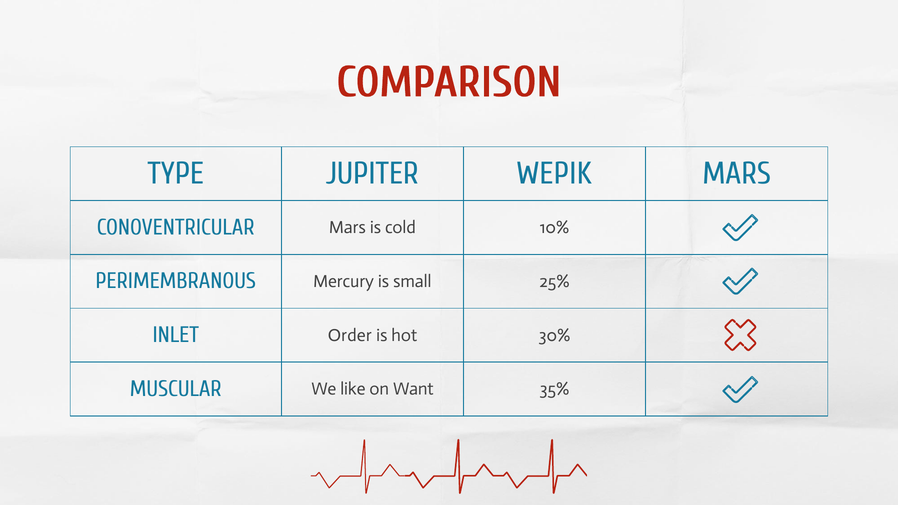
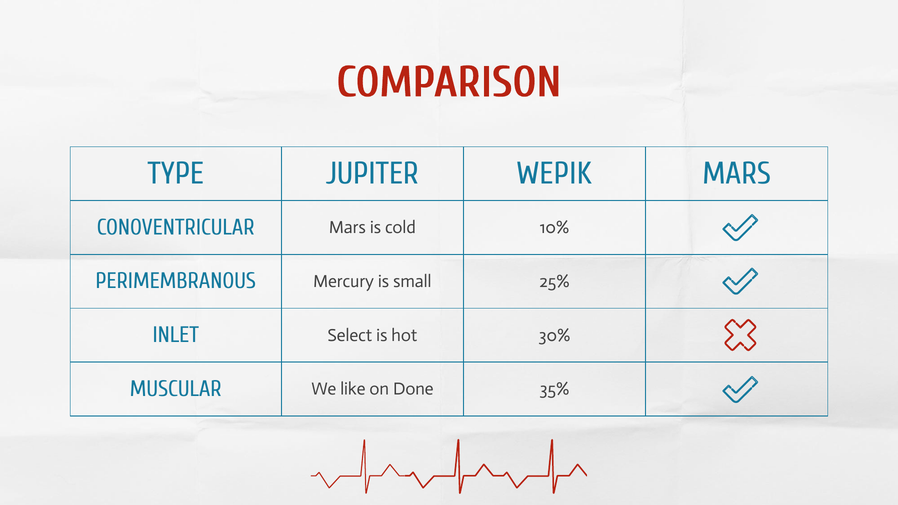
Order: Order -> Select (350, 335)
Want: Want -> Done (413, 389)
